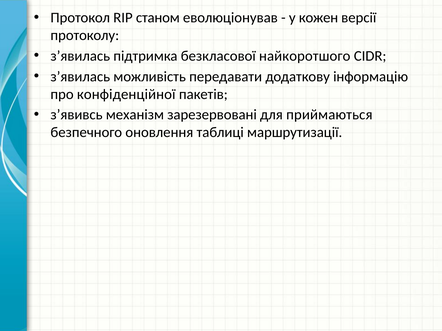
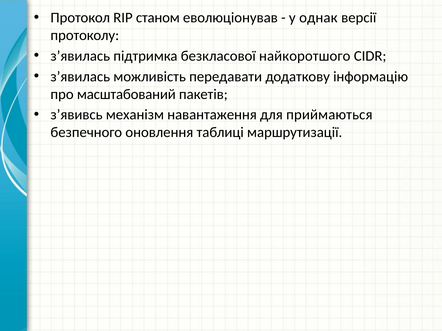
кожен: кожен -> однак (318, 18)
конфіденційної: конфіденційної -> масштабований (126, 94)
зарезервовані: зарезервовані -> навантаження (212, 115)
